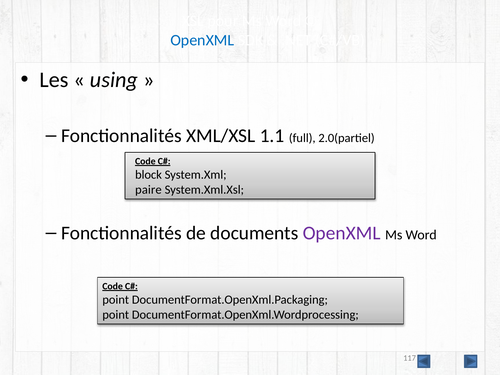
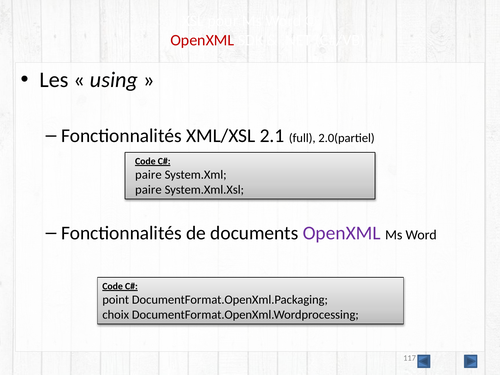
OpenXML colour: blue -> red (202, 40)
1.1: 1.1 -> 2.1 (272, 136)
block: block -> paire (148, 175)
point: point -> choix (116, 315)
